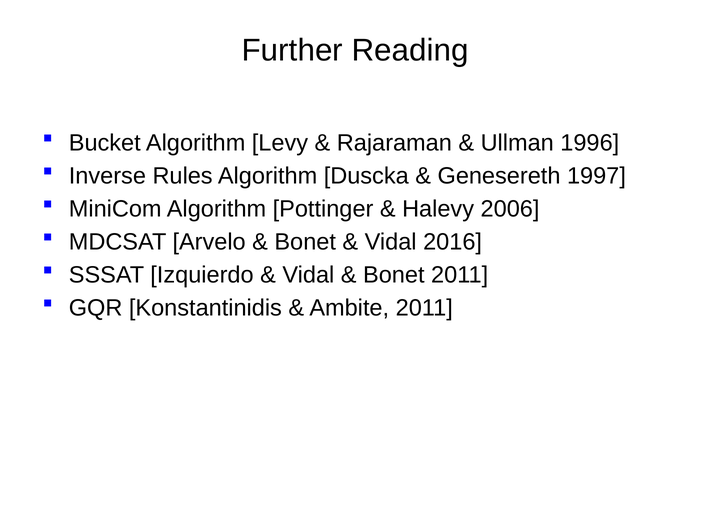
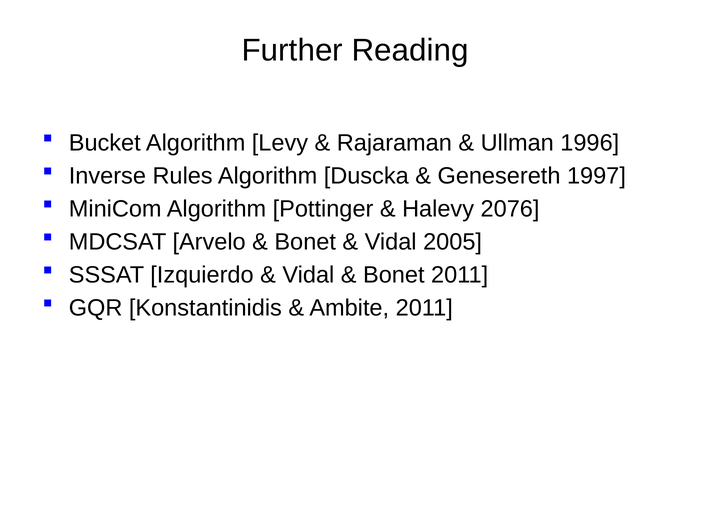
2006: 2006 -> 2076 (510, 209)
2016: 2016 -> 2005 (453, 242)
